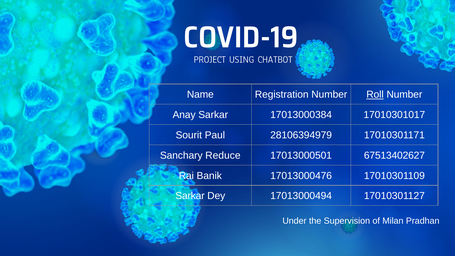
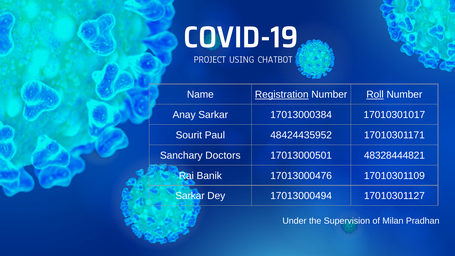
Registration underline: none -> present (282, 95)
28106394979: 28106394979 -> 48424435952 (301, 135)
Reduce: Reduce -> Doctors (223, 155)
67513402627: 67513402627 -> 48328444821 (394, 155)
